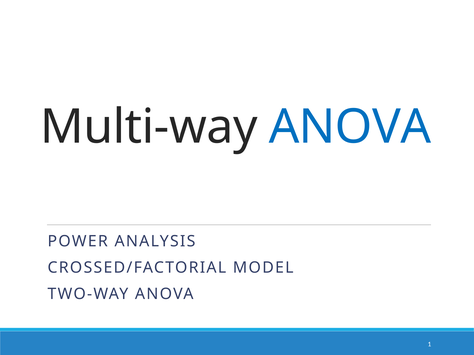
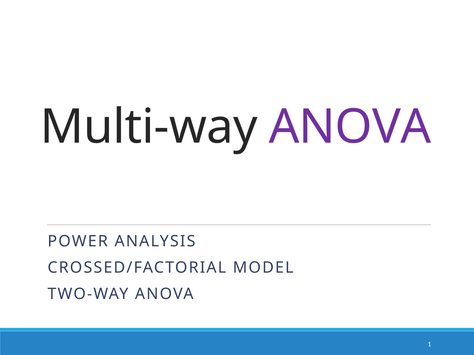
ANOVA colour: blue -> purple (350, 127)
